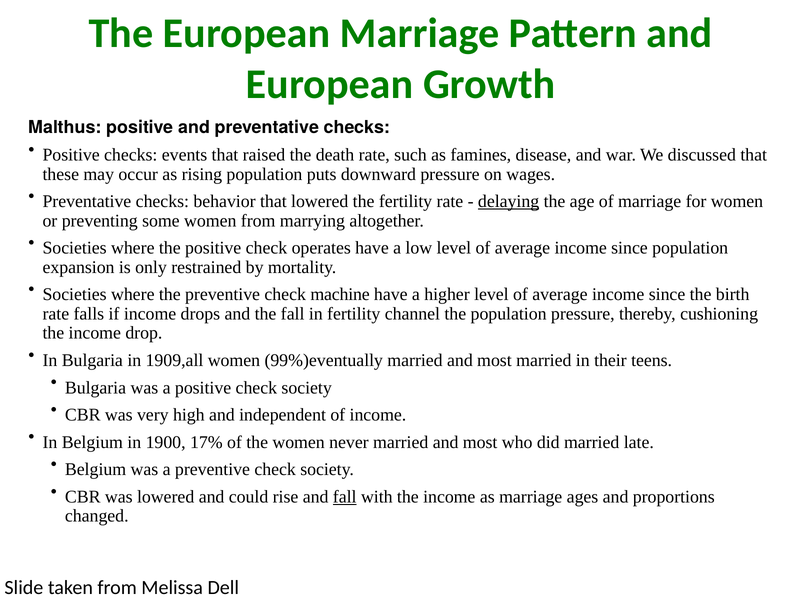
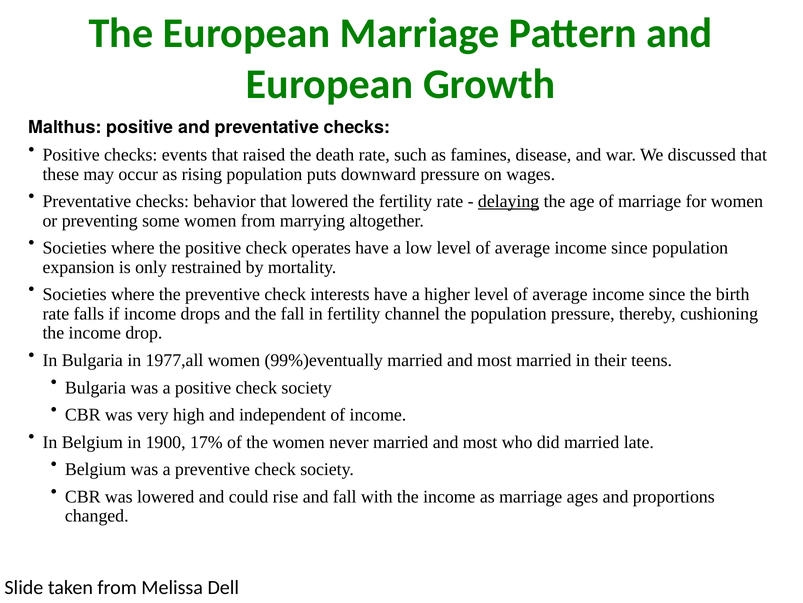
machine: machine -> interests (340, 294)
1909,all: 1909,all -> 1977,all (174, 360)
fall underline: present -> none (345, 496)
